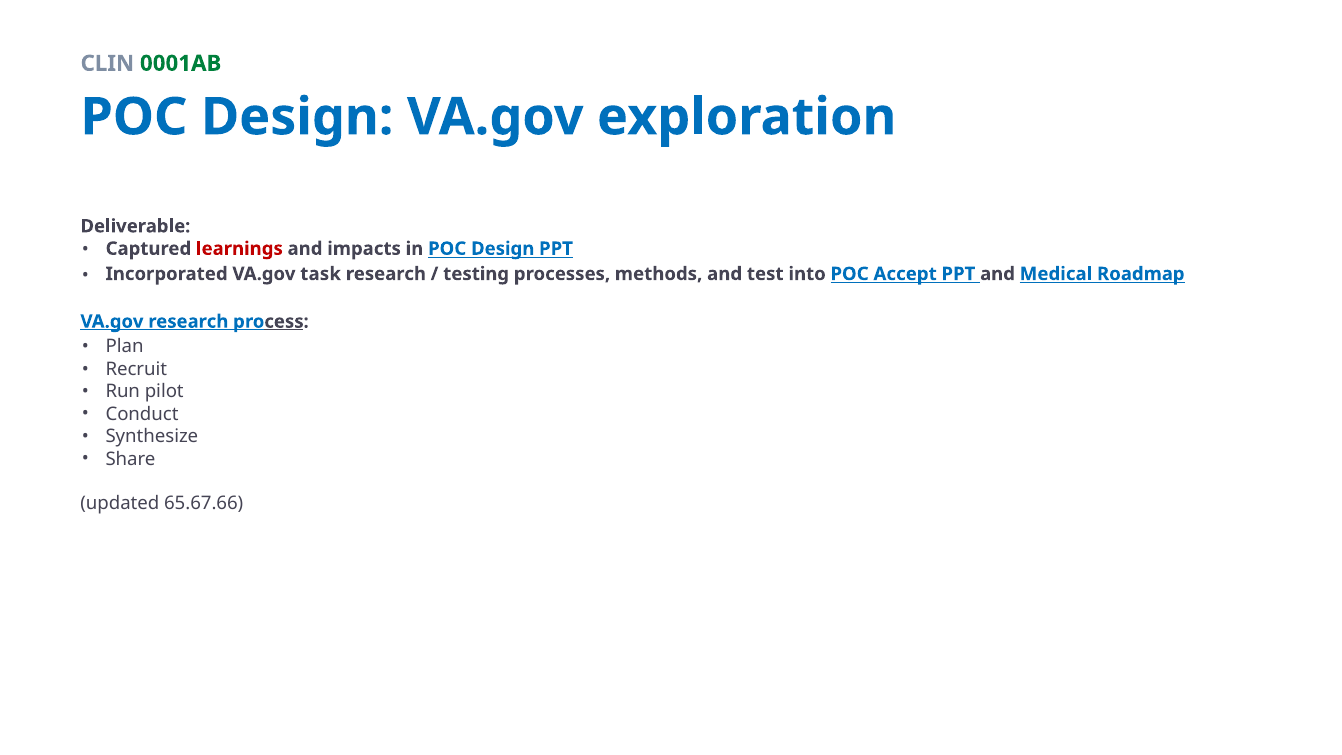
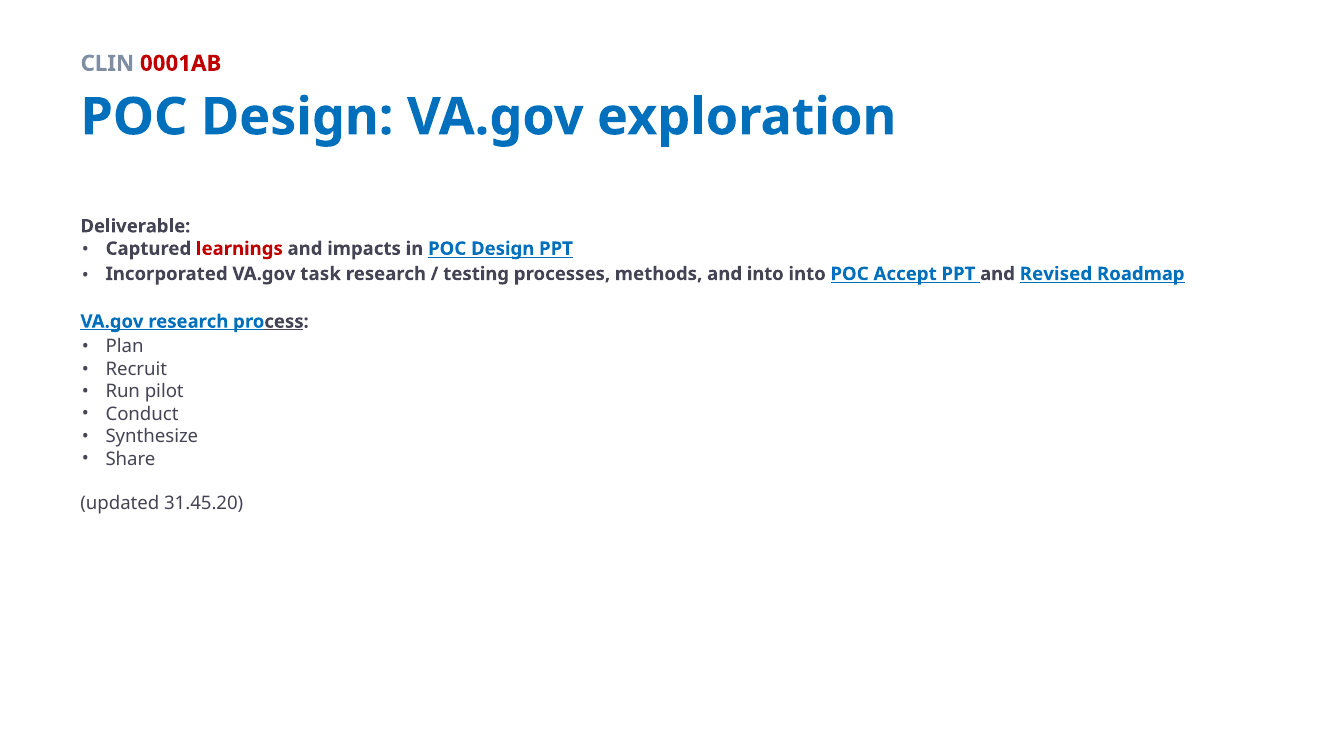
0001AB colour: green -> red (181, 63)
and test: test -> into (765, 274)
Medical: Medical -> Revised (1056, 274)
65.67.66: 65.67.66 -> 31.45.20 (204, 504)
